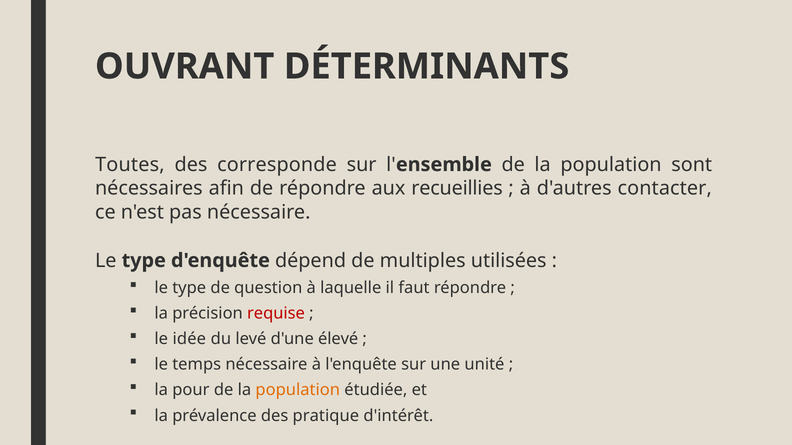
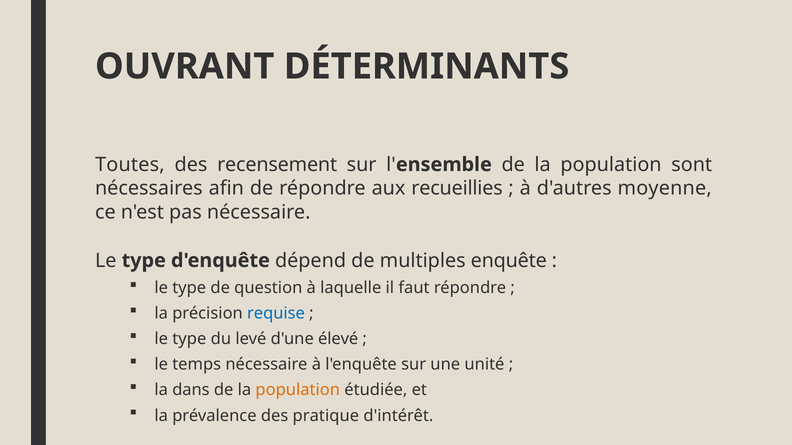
corresponde: corresponde -> recensement (277, 165)
contacter: contacter -> moyenne (665, 188)
utilisées: utilisées -> enquête (509, 261)
requise colour: red -> blue (276, 314)
idée: idée -> type (189, 339)
pour: pour -> dans (191, 390)
